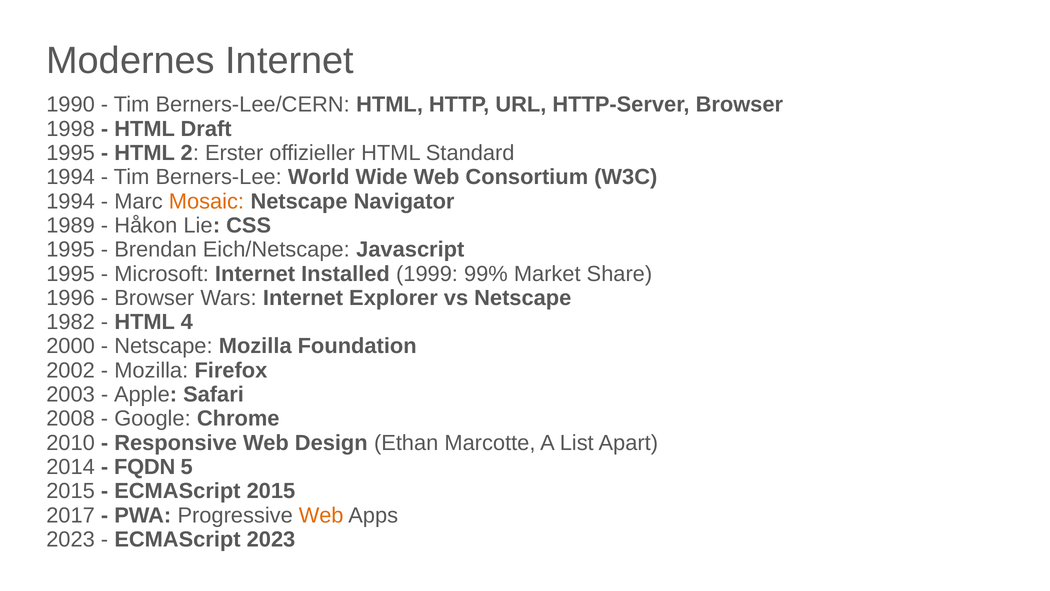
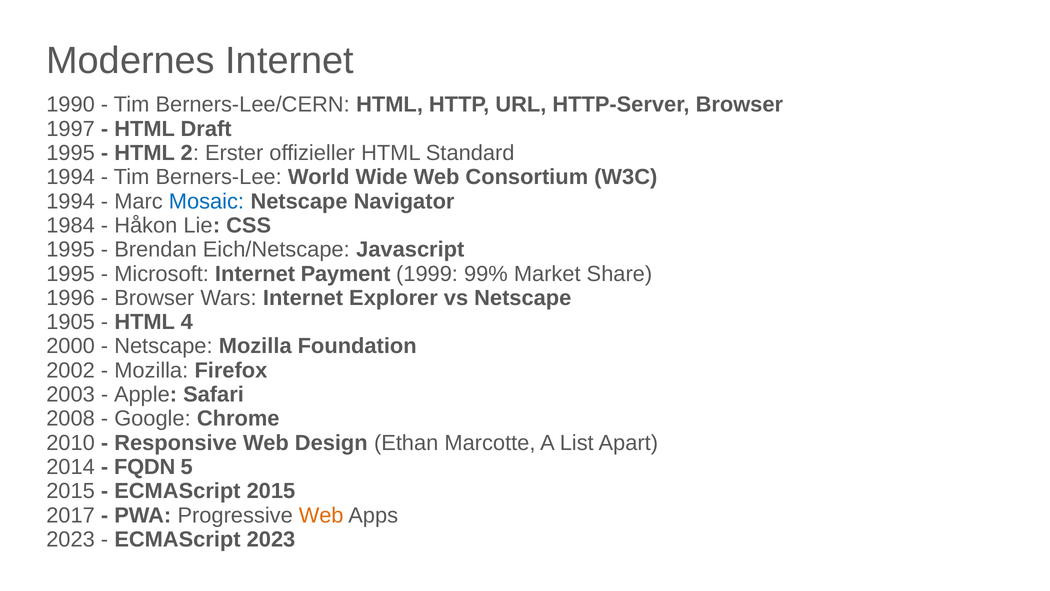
1998: 1998 -> 1997 (71, 129)
Mosaic colour: orange -> blue (206, 201)
1989: 1989 -> 1984 (71, 225)
Installed: Installed -> Payment (346, 274)
1982: 1982 -> 1905 (71, 322)
